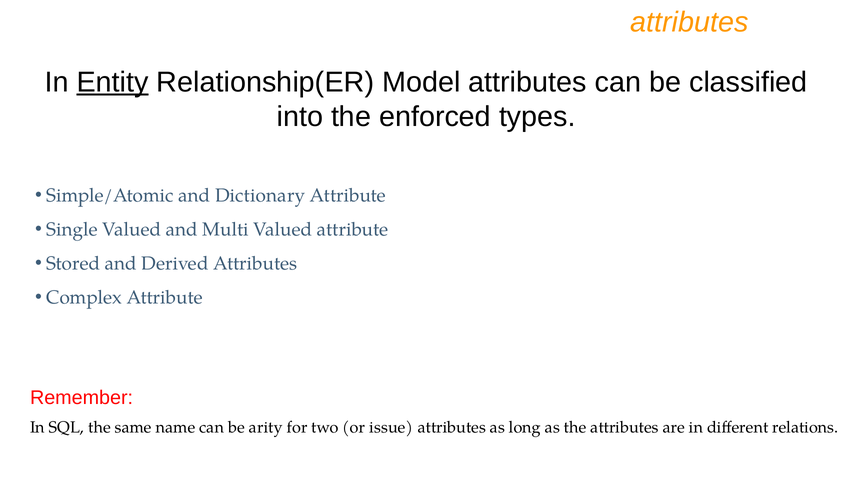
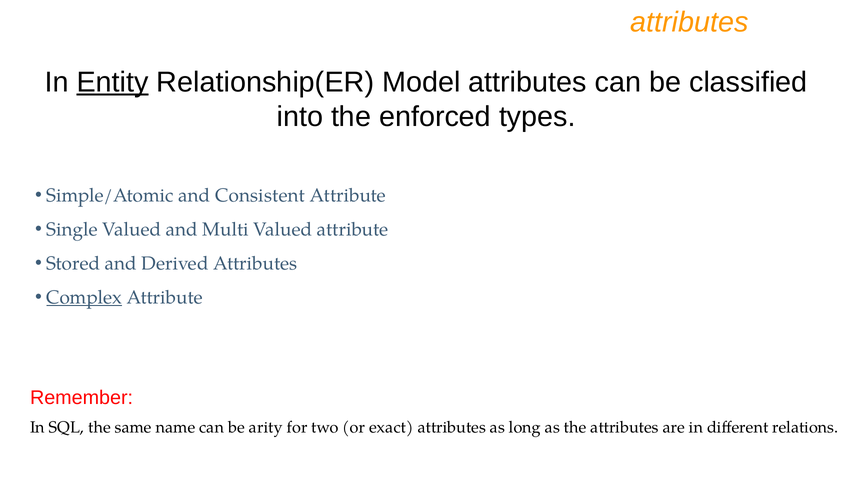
Dictionary: Dictionary -> Consistent (260, 196)
Complex underline: none -> present (84, 298)
issue: issue -> exact (391, 428)
